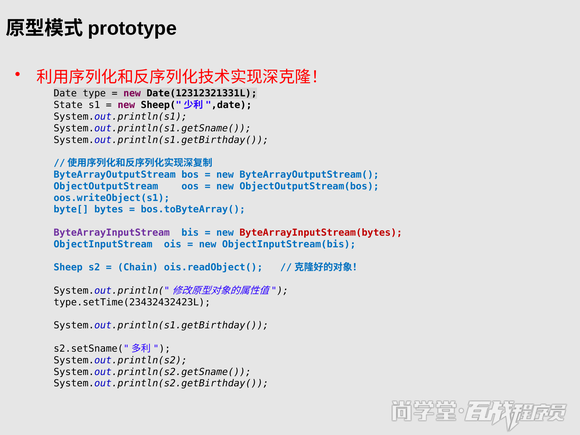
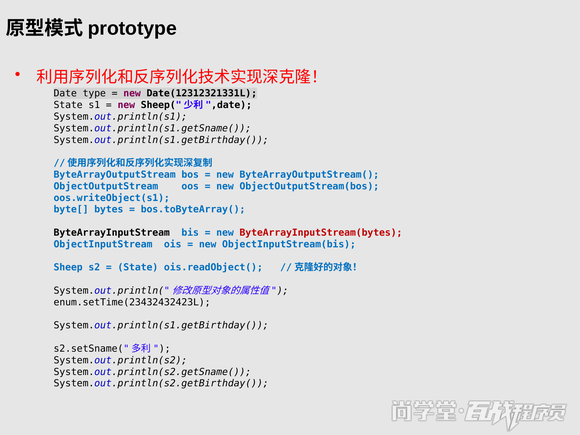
ByteArrayInputStream colour: purple -> black (112, 233)
Chain: Chain -> State (138, 267)
type.setTime(23432432423L: type.setTime(23432432423L -> enum.setTime(23432432423L (132, 302)
